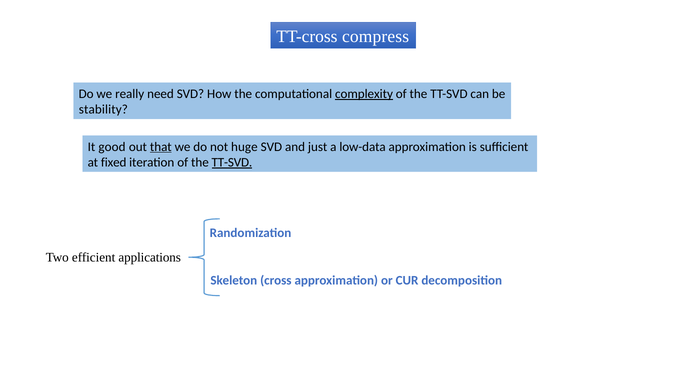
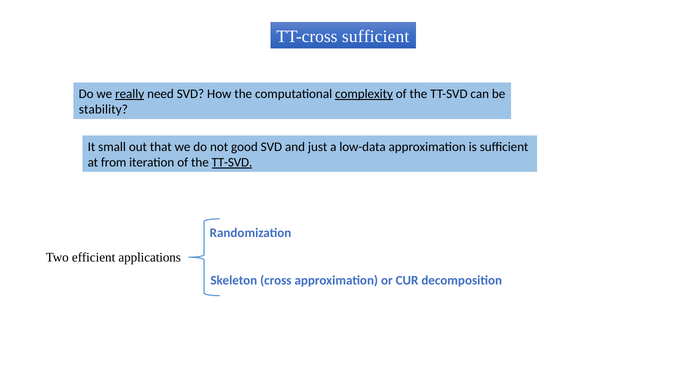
TT-cross compress: compress -> sufficient (376, 36)
really underline: none -> present (130, 94)
good: good -> small (112, 147)
that underline: present -> none (161, 147)
huge: huge -> good (244, 147)
fixed: fixed -> from (114, 162)
